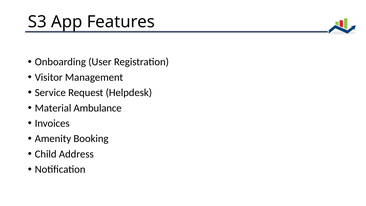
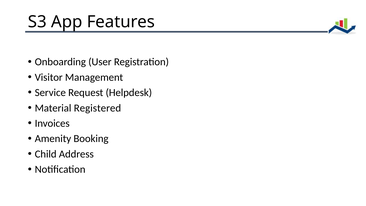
Ambulance: Ambulance -> Registered (97, 108)
